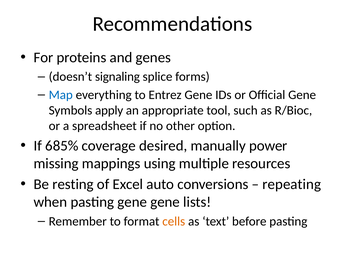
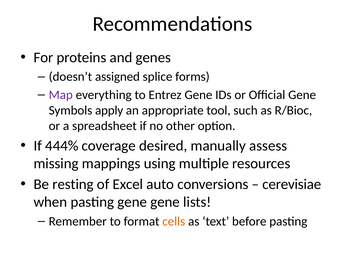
signaling: signaling -> assigned (117, 77)
Map colour: blue -> purple (61, 95)
685%: 685% -> 444% (62, 146)
power: power -> assess (268, 146)
repeating: repeating -> cerevisiae (292, 185)
